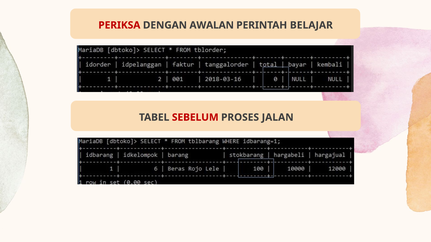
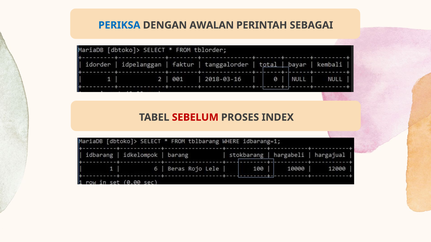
PERIKSA colour: red -> blue (119, 25)
BELAJAR: BELAJAR -> SEBAGAI (311, 25)
JALAN: JALAN -> INDEX (278, 118)
